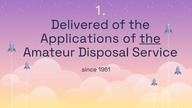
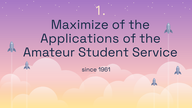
Delivered: Delivered -> Maximize (80, 25)
the underline: present -> none (150, 38)
Disposal: Disposal -> Student (104, 52)
